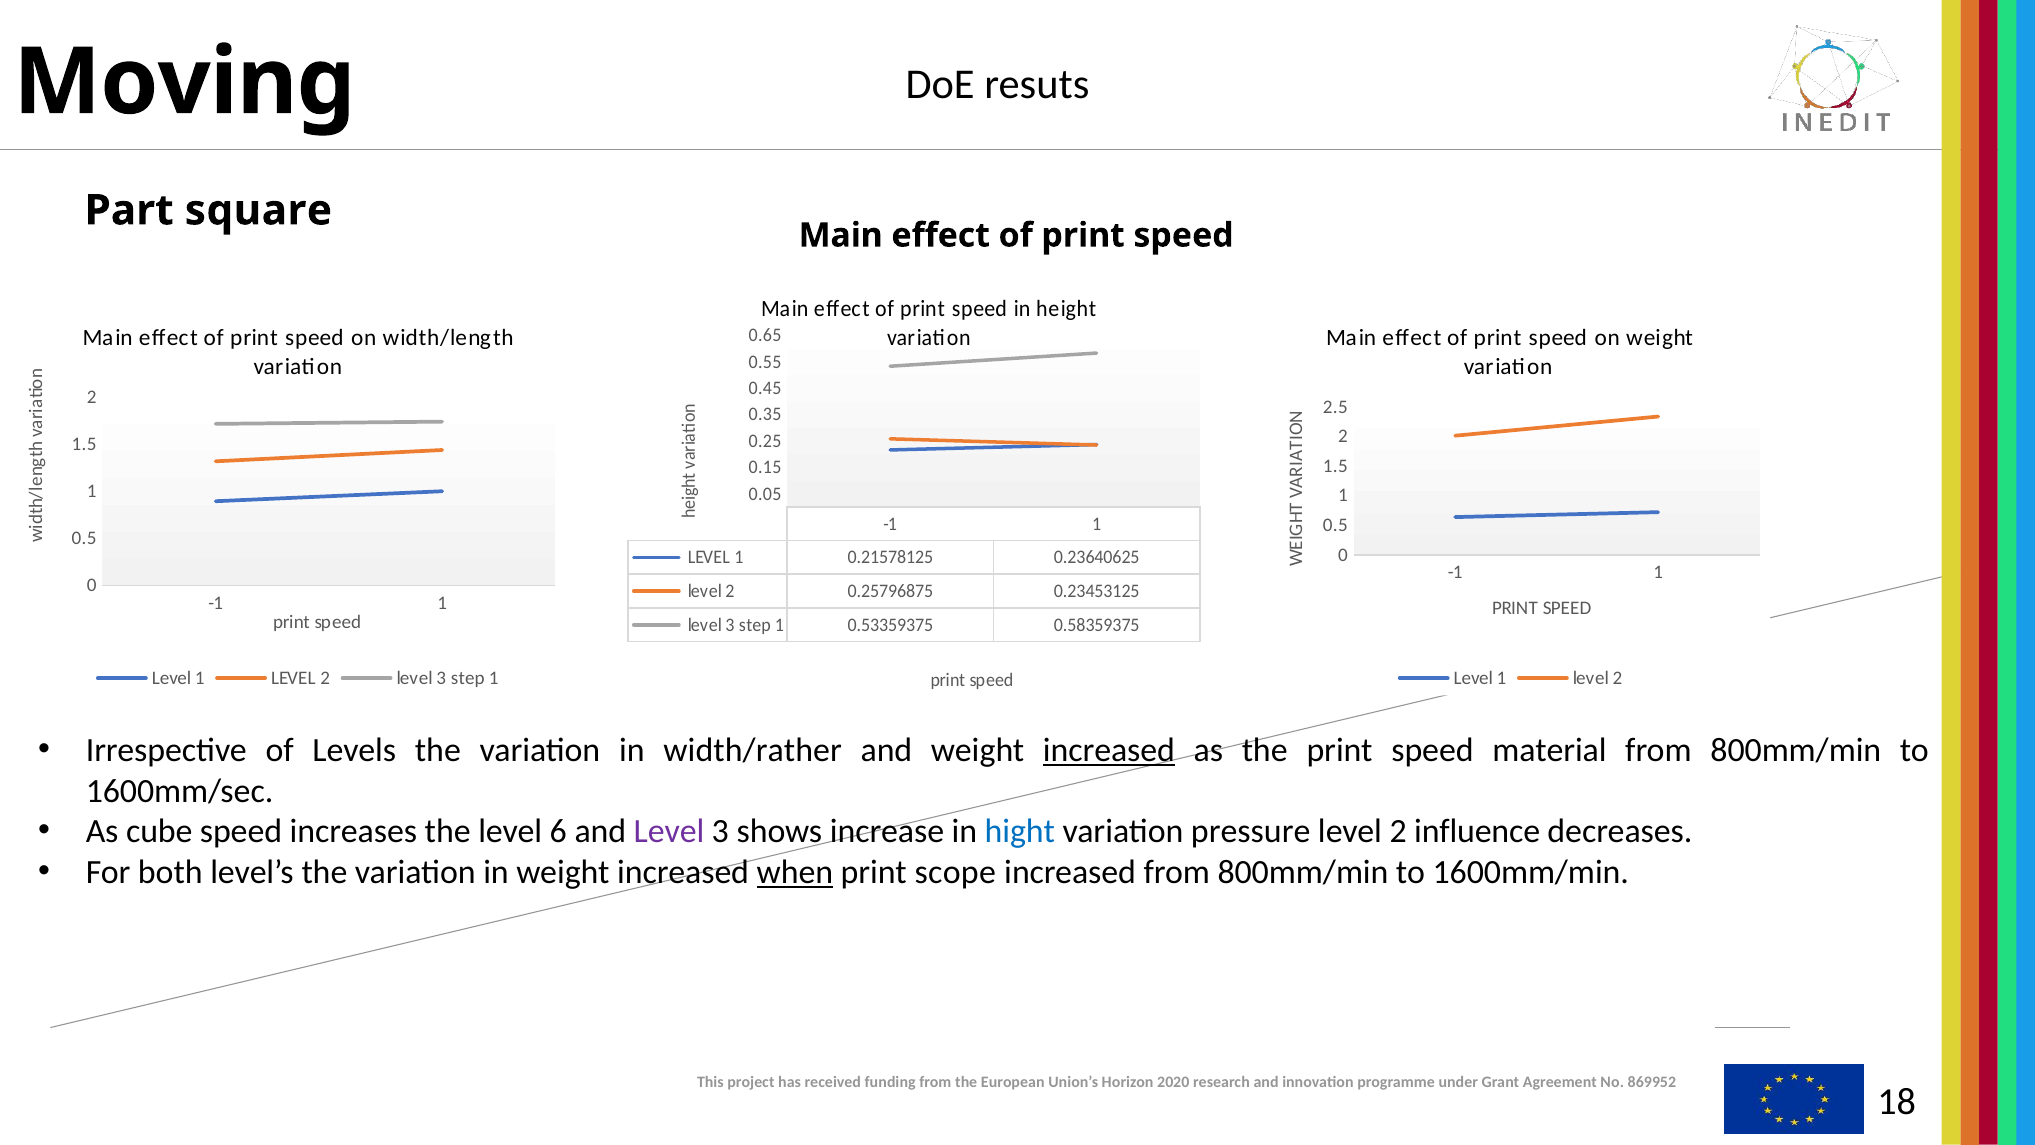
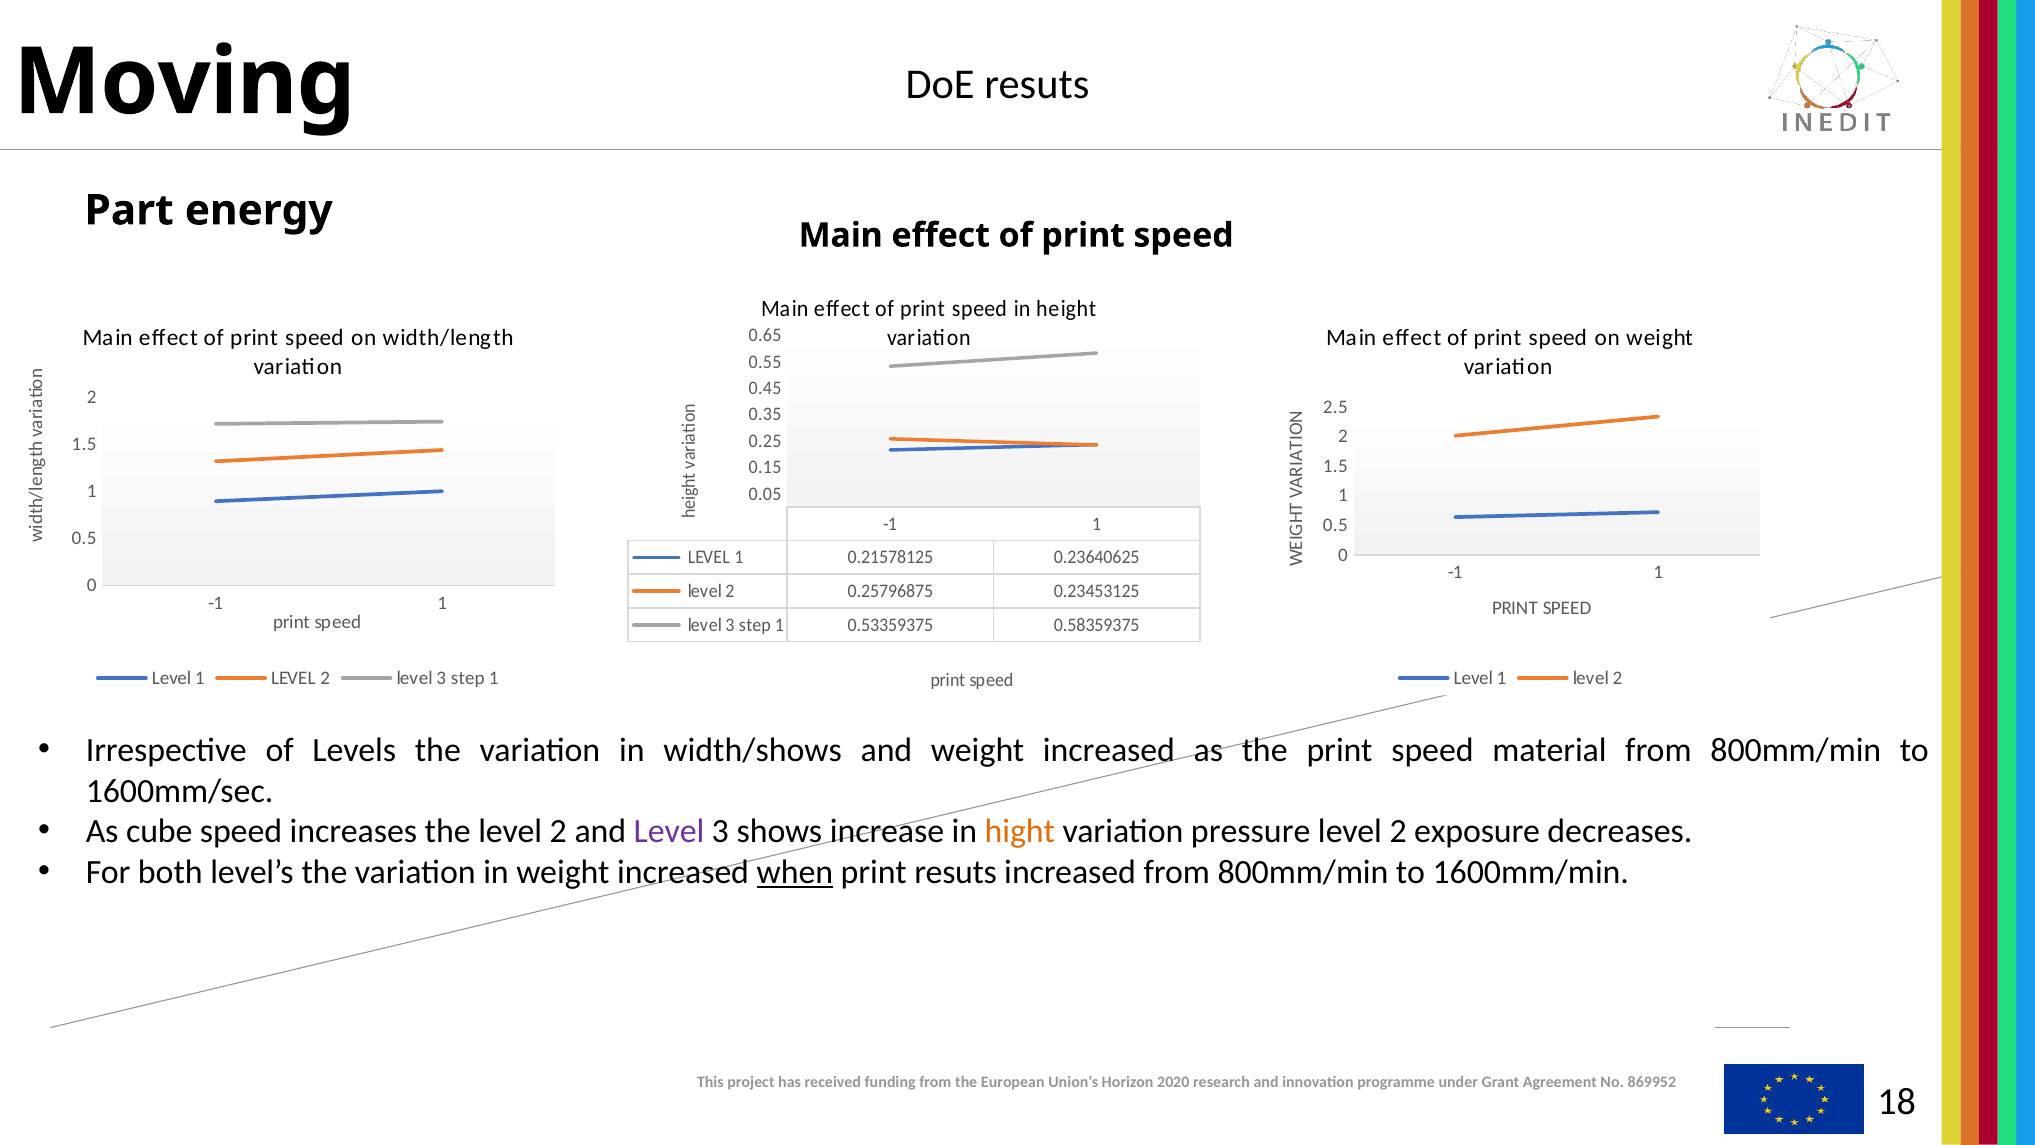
square: square -> energy (259, 210)
width/rather: width/rather -> width/shows (753, 750)
increased underline: present -> none (1109, 750)
the level 6: 6 -> 2 (558, 831)
hight colour: blue -> orange (1020, 831)
influence: influence -> exposure (1477, 831)
print scope: scope -> resuts (956, 872)
